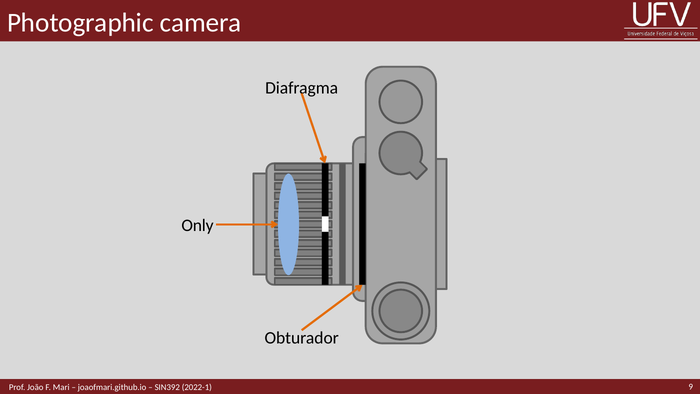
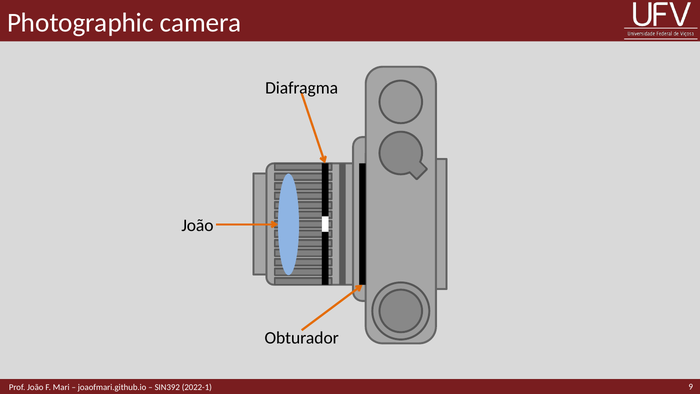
Only: Only -> João (197, 225)
